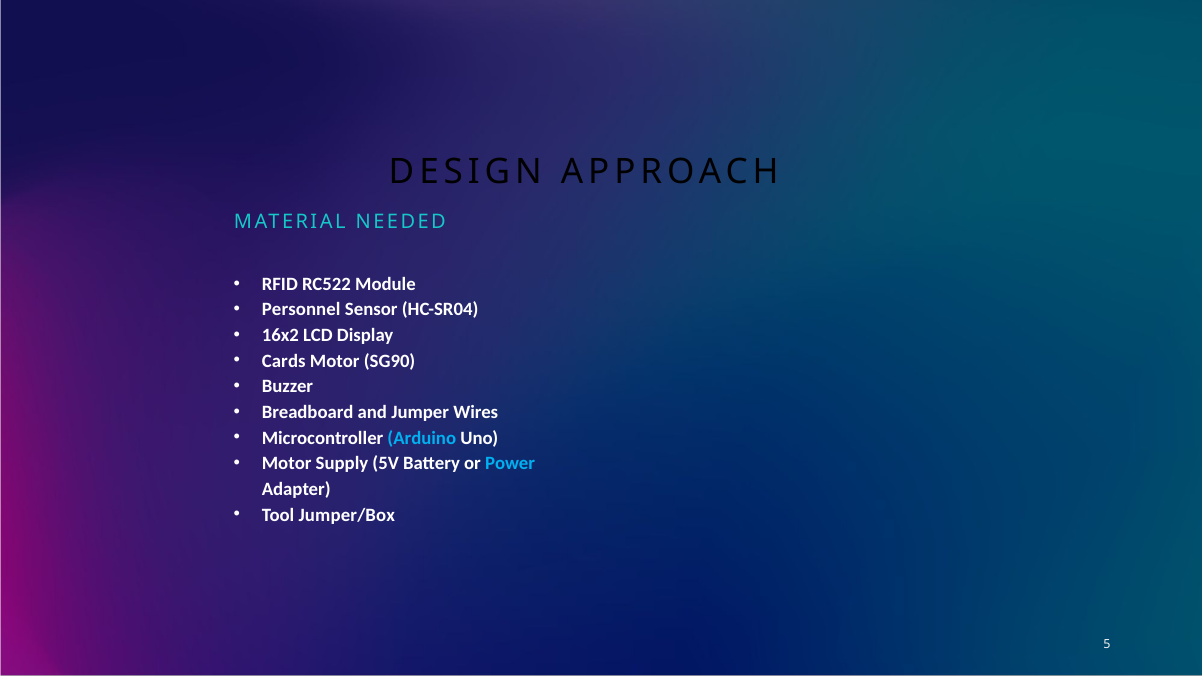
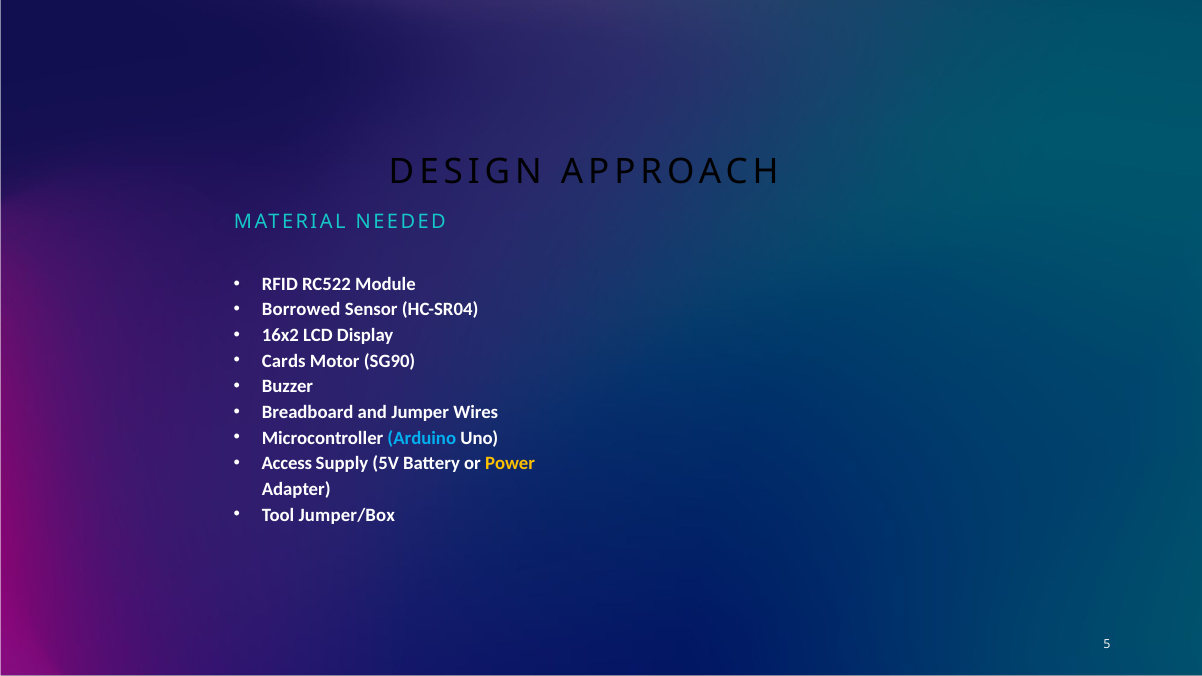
Personnel: Personnel -> Borrowed (301, 310)
Motor: Motor -> Access (287, 464)
Power colour: light blue -> yellow (510, 464)
